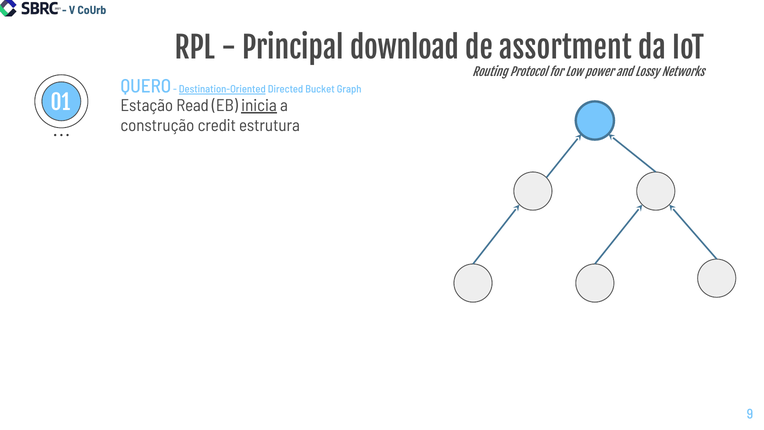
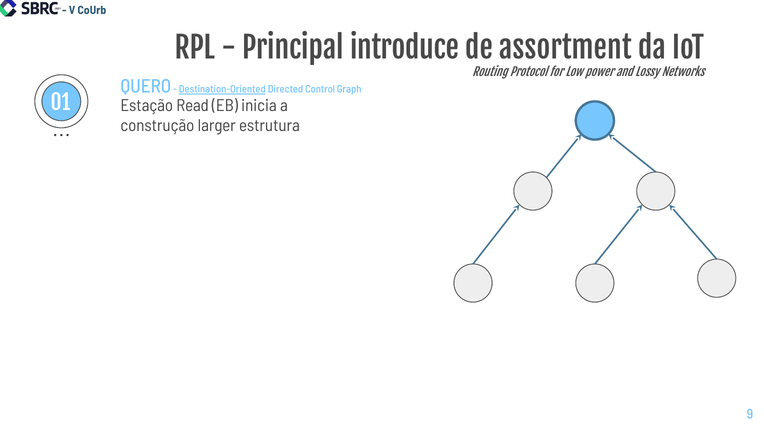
download: download -> introduce (405, 49)
Bucket: Bucket -> Control (320, 89)
inicia underline: present -> none (259, 105)
credit: credit -> larger (217, 126)
